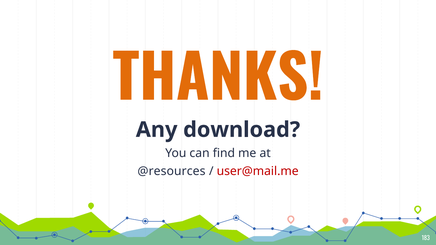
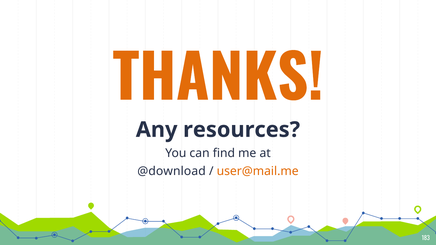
download: download -> resources (242, 130)
@resources: @resources -> @download (172, 171)
user@mail.me colour: red -> orange (258, 171)
